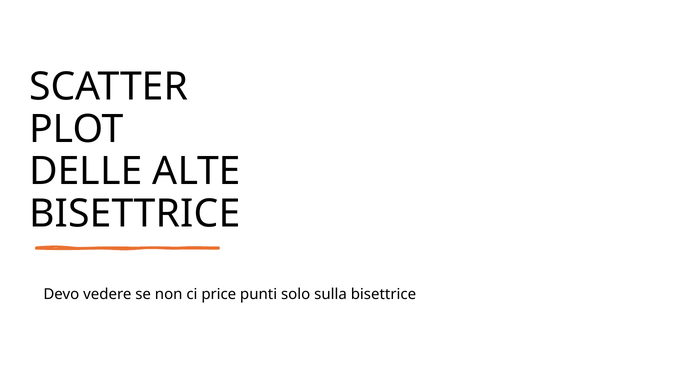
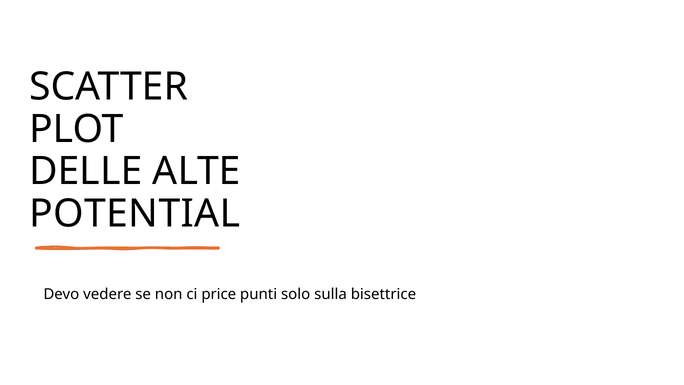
BISETTRICE: BISETTRICE -> POTENTIAL (135, 214)
